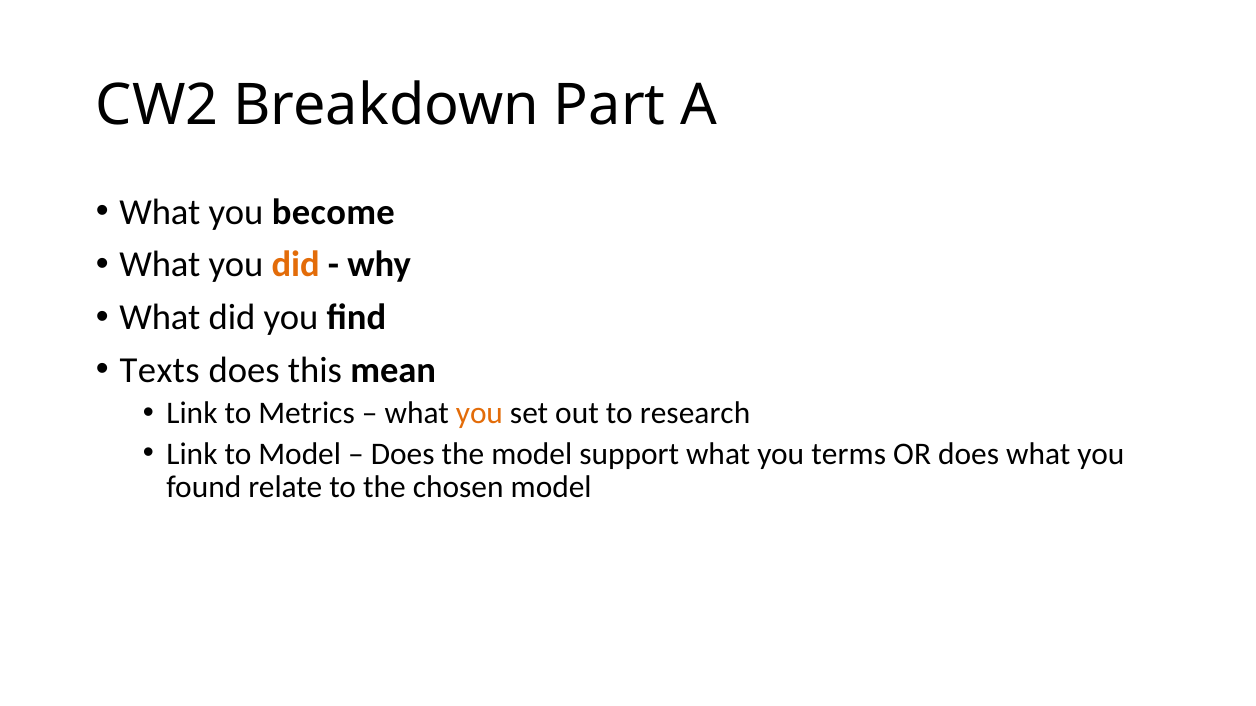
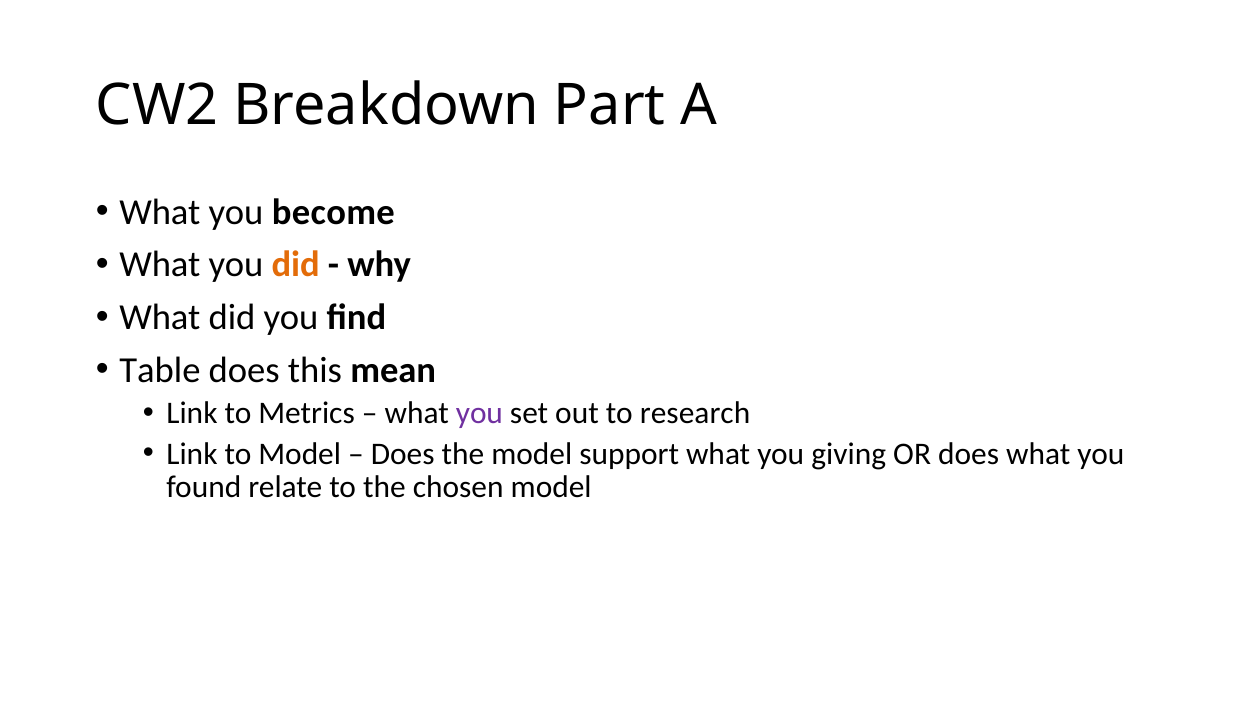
Texts: Texts -> Table (160, 370)
you colour: orange -> purple (479, 414)
terms: terms -> giving (849, 454)
